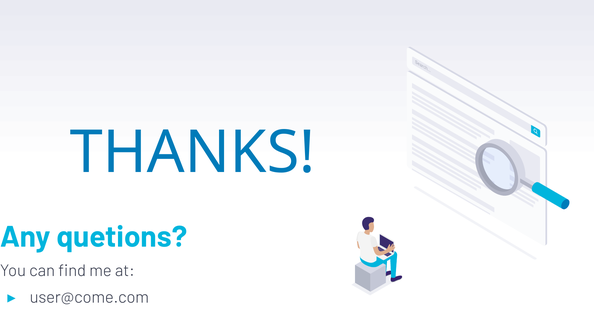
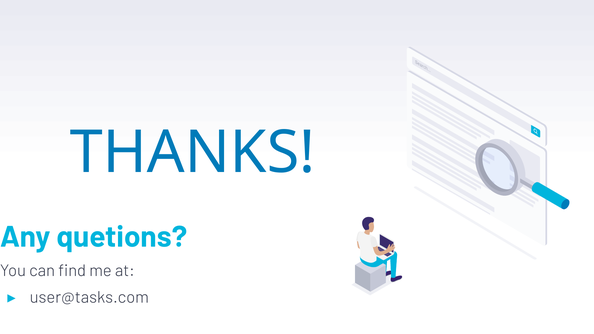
user@come.com: user@come.com -> user@tasks.com (89, 297)
